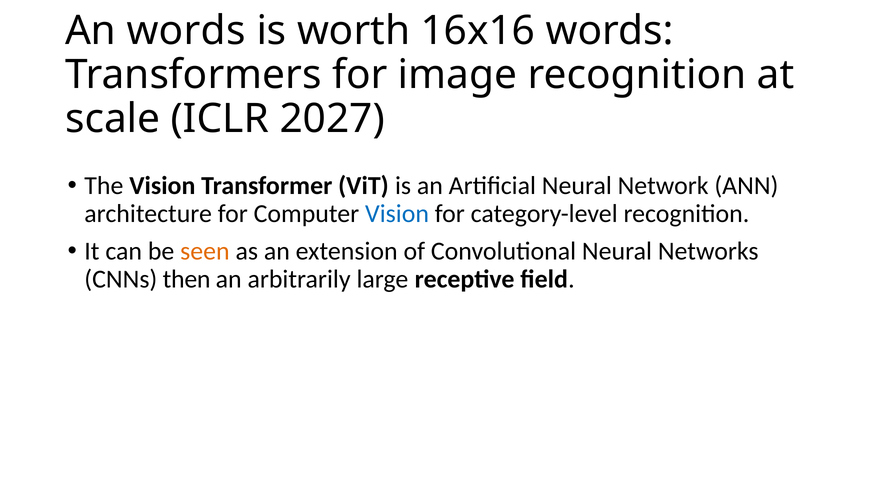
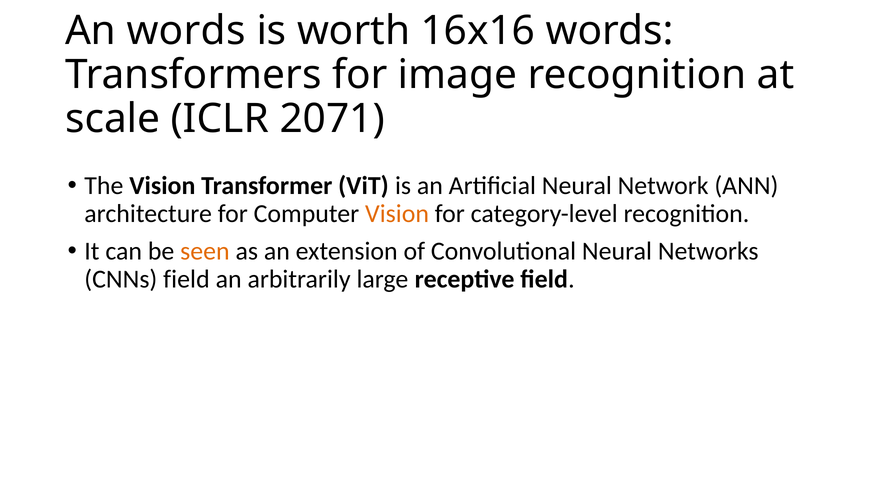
2027: 2027 -> 2071 (332, 119)
Vision colour: blue -> orange (397, 214)
CNNs then: then -> field (186, 279)
